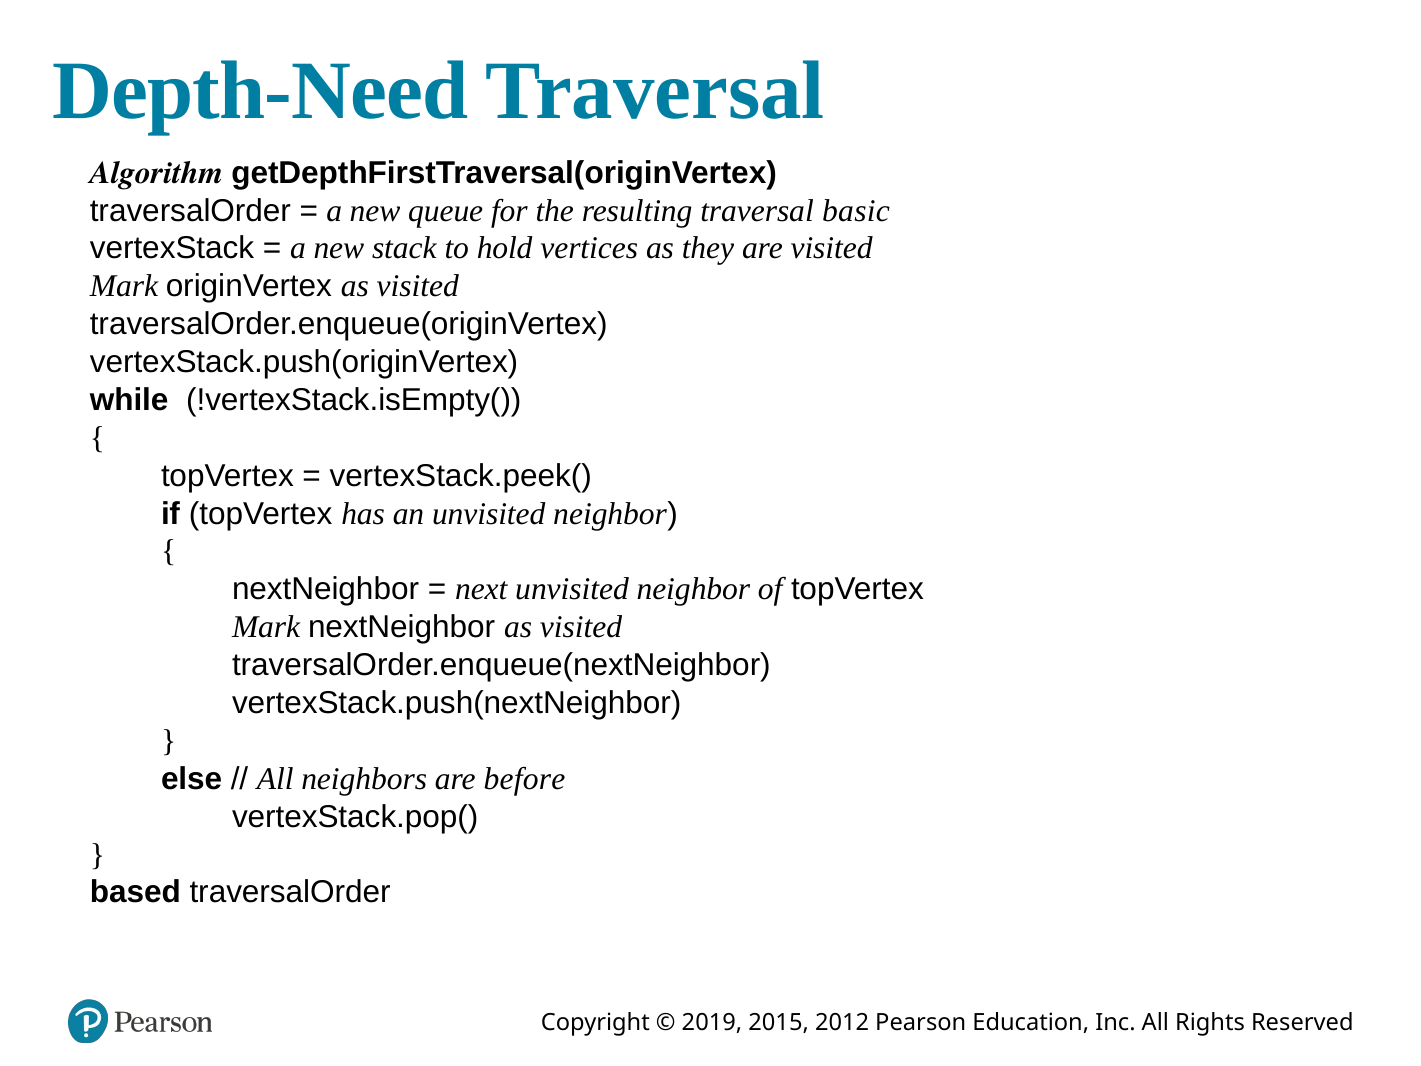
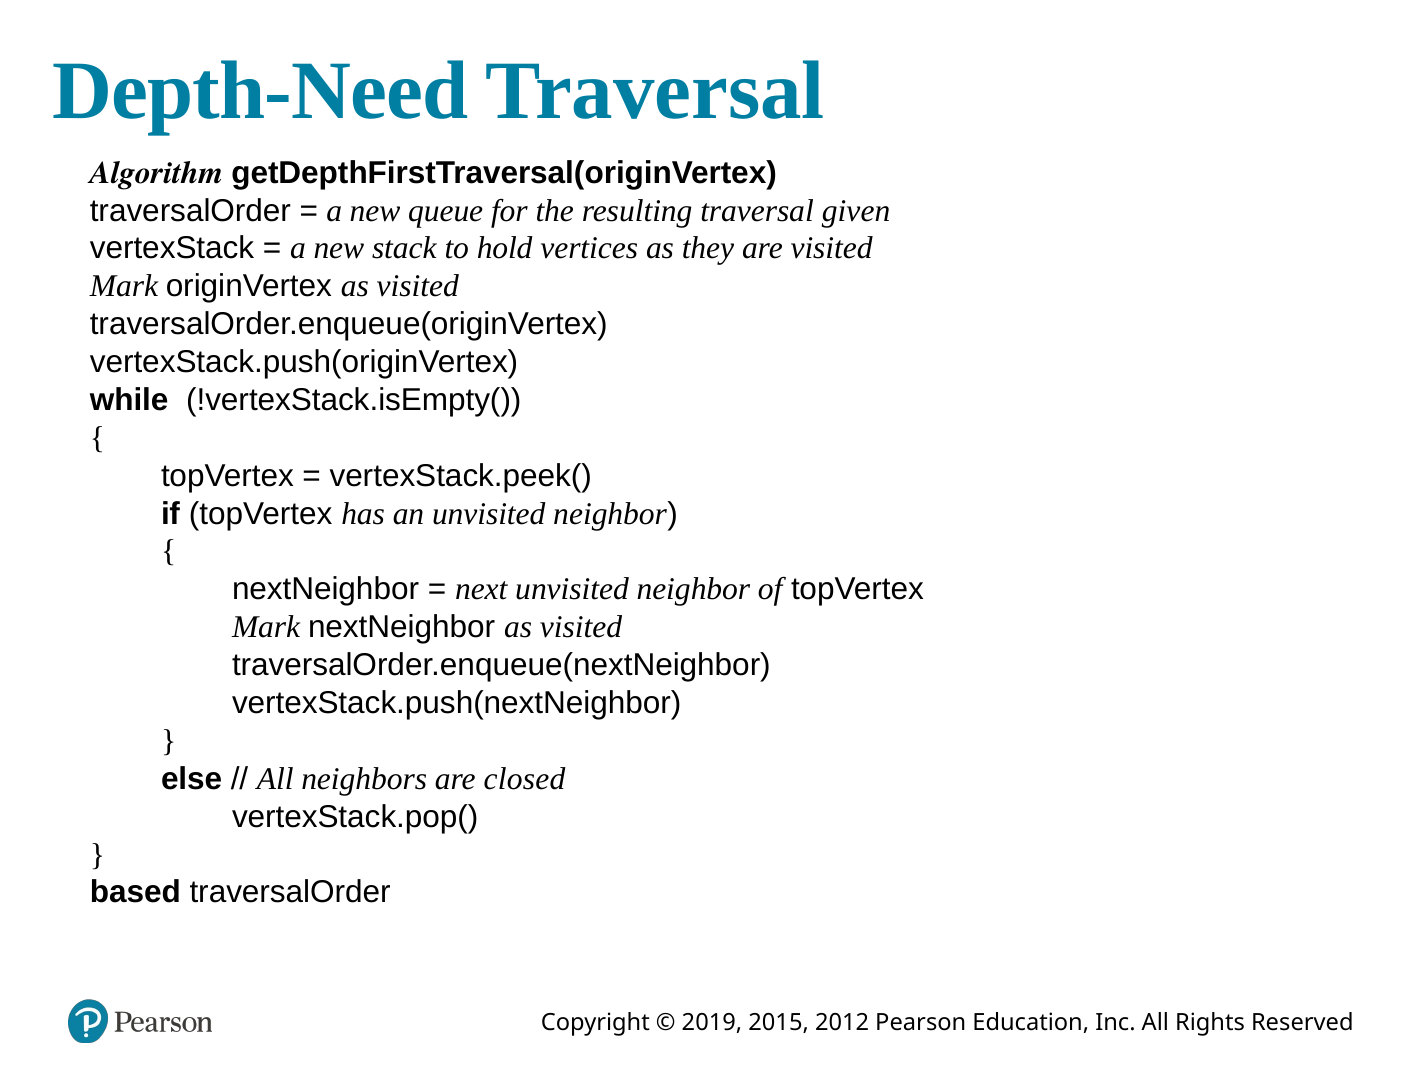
basic: basic -> given (856, 211)
before: before -> closed (524, 779)
